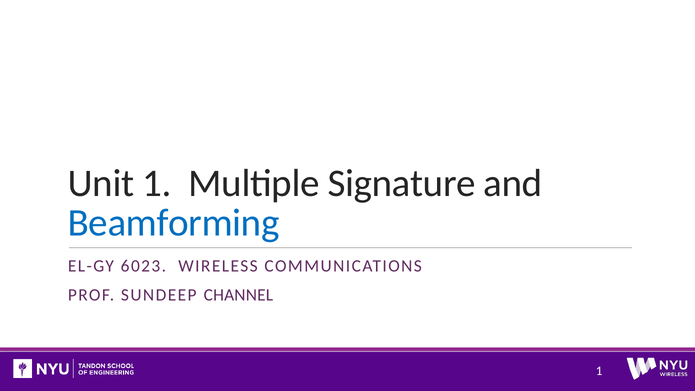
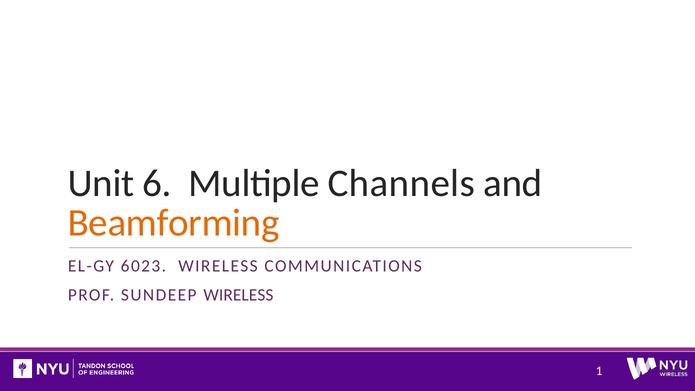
Unit 1: 1 -> 6 (157, 183)
Signature: Signature -> Channels (401, 183)
Beamforming colour: blue -> orange (174, 223)
SUNDEEP CHANNEL: CHANNEL -> WIRELESS (238, 295)
